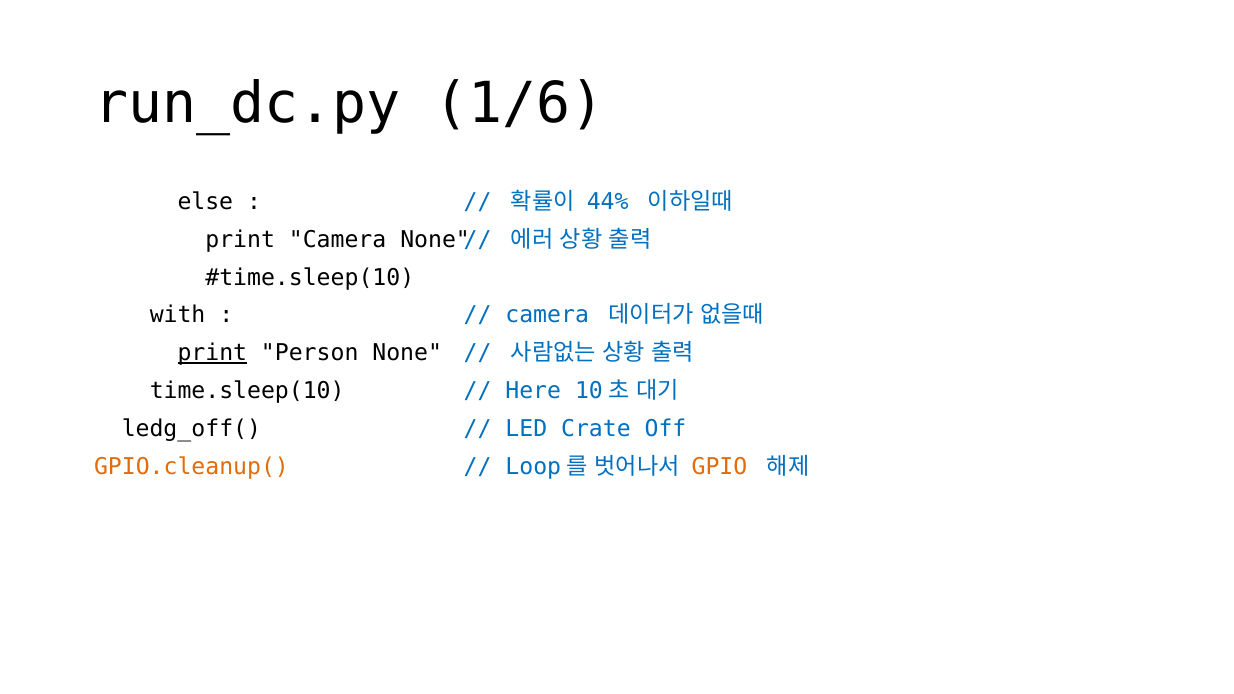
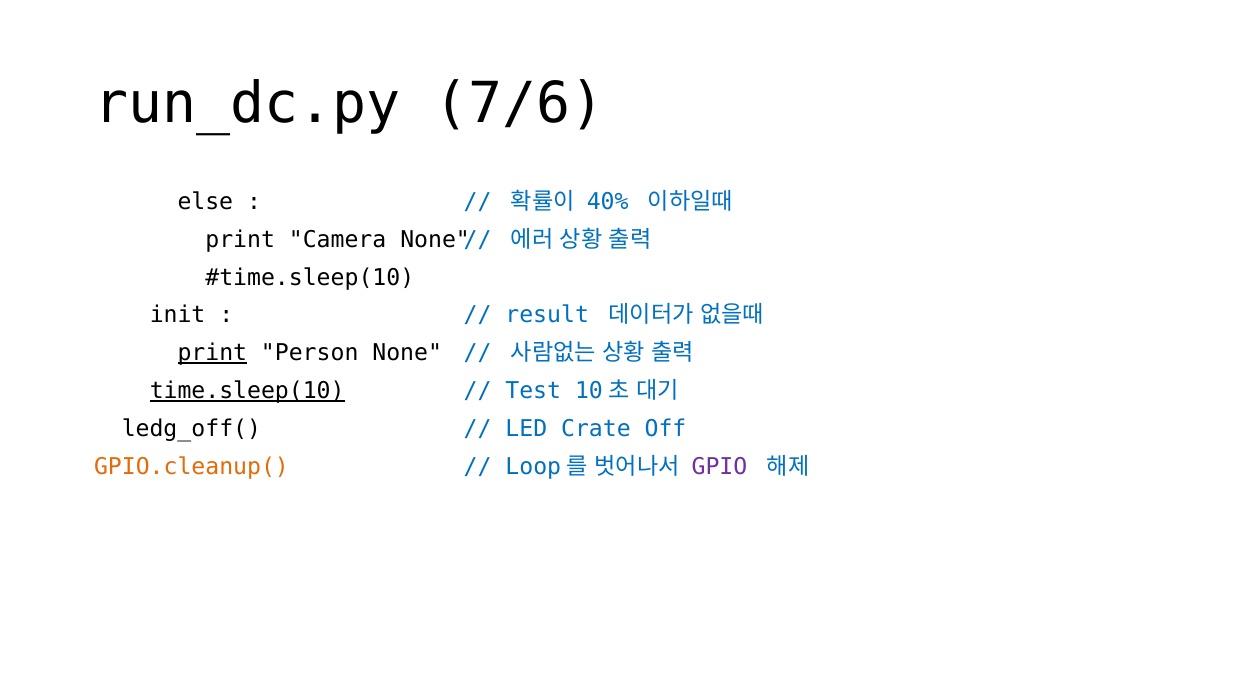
1/6: 1/6 -> 7/6 (520, 104)
44%: 44% -> 40% (608, 202)
with: with -> init (178, 315)
camera: camera -> result (547, 315)
time.sleep(10 underline: none -> present (247, 391)
Here: Here -> Test (533, 391)
GPIO colour: orange -> purple (719, 467)
